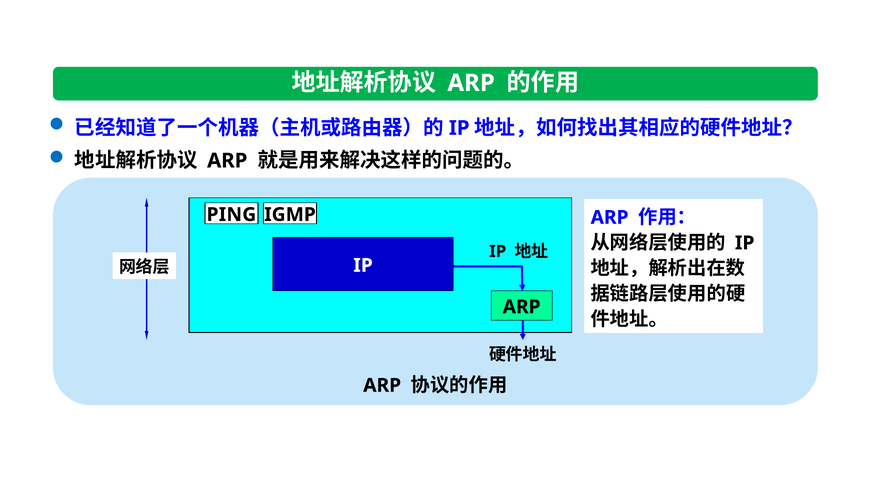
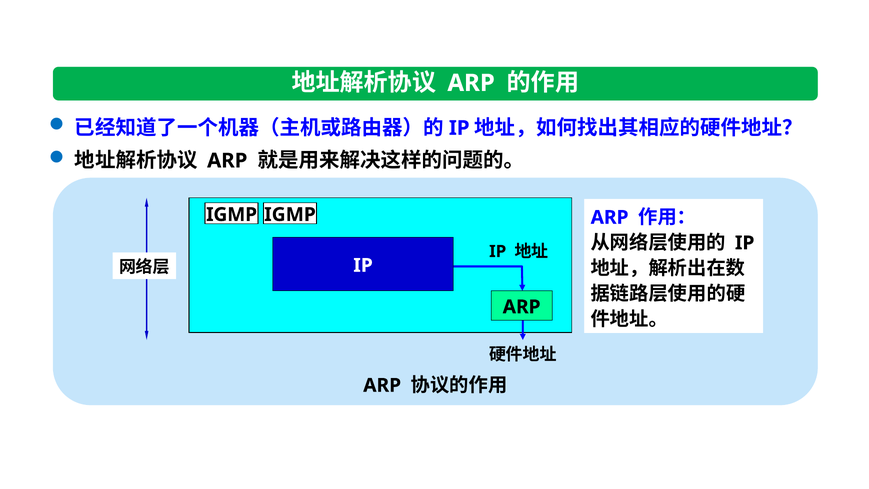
PING: PING -> IGMP (232, 215)
